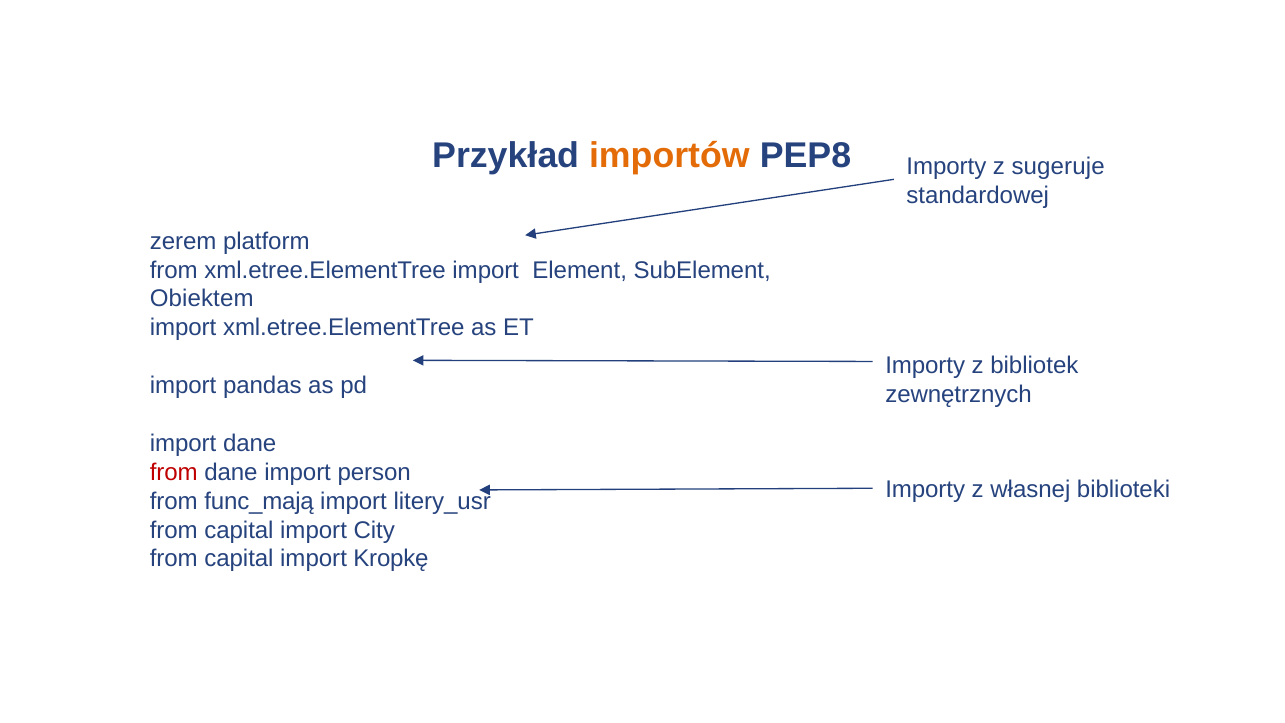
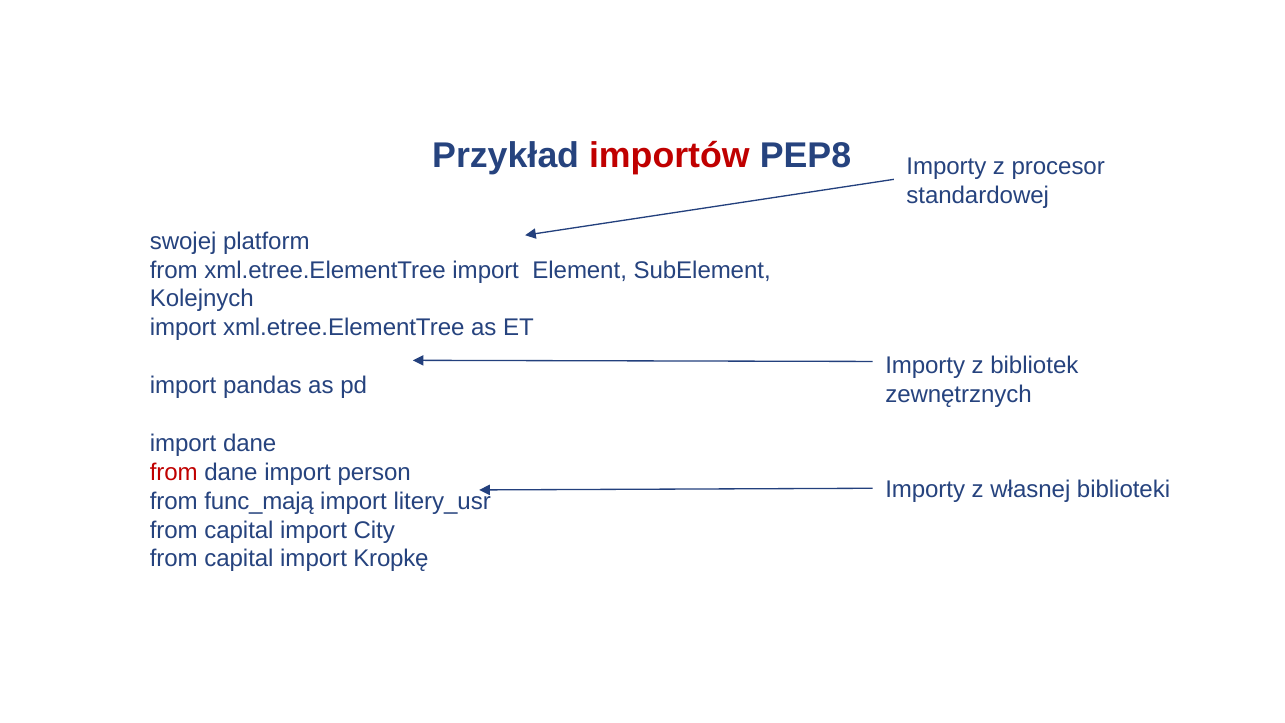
importów colour: orange -> red (669, 156)
sugeruje: sugeruje -> procesor (1058, 167)
zerem: zerem -> swojej (183, 241)
Obiektem: Obiektem -> Kolejnych (202, 299)
